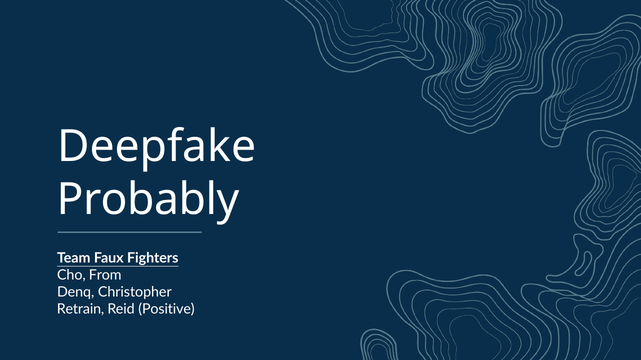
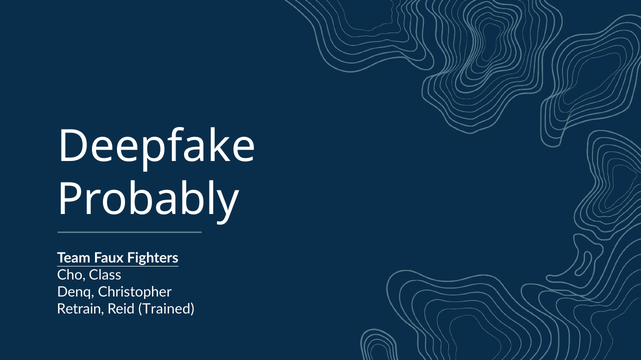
From: From -> Class (105, 275)
Positive: Positive -> Trained (166, 310)
